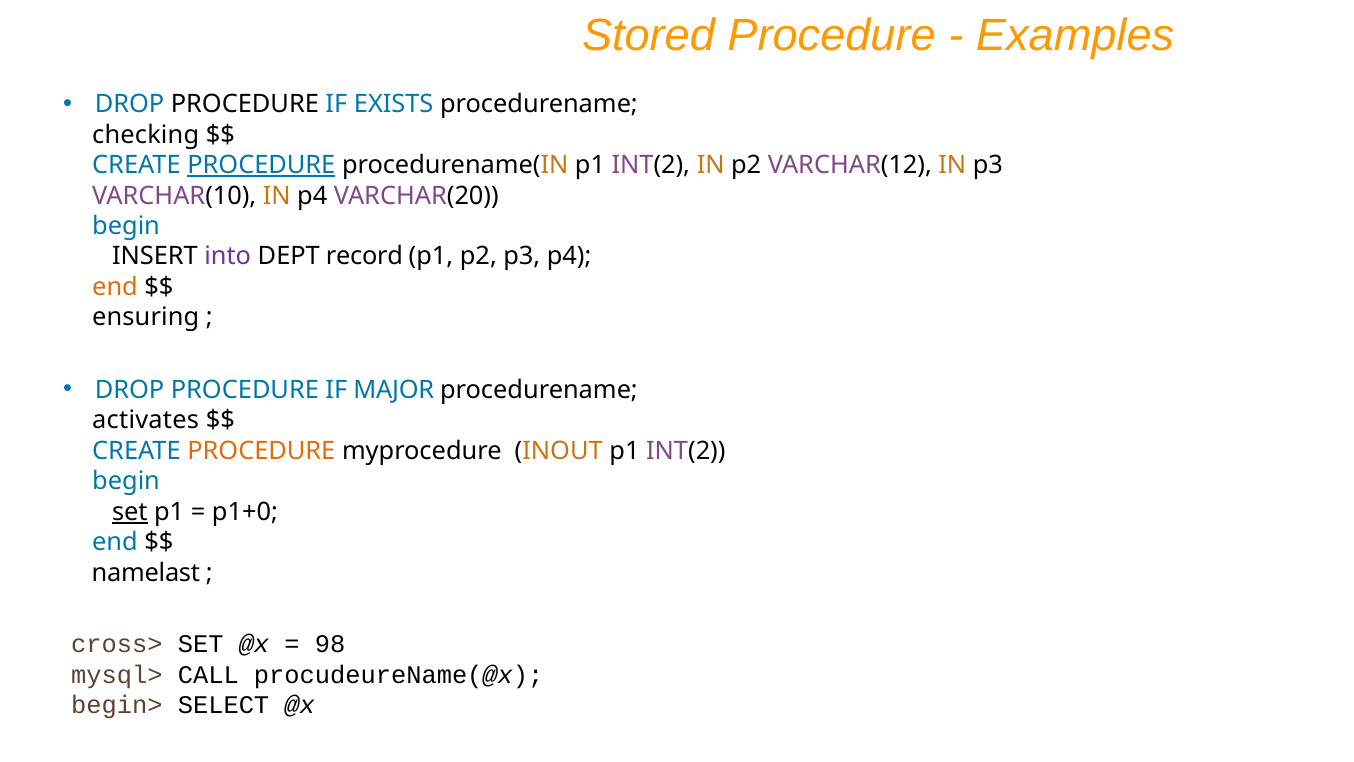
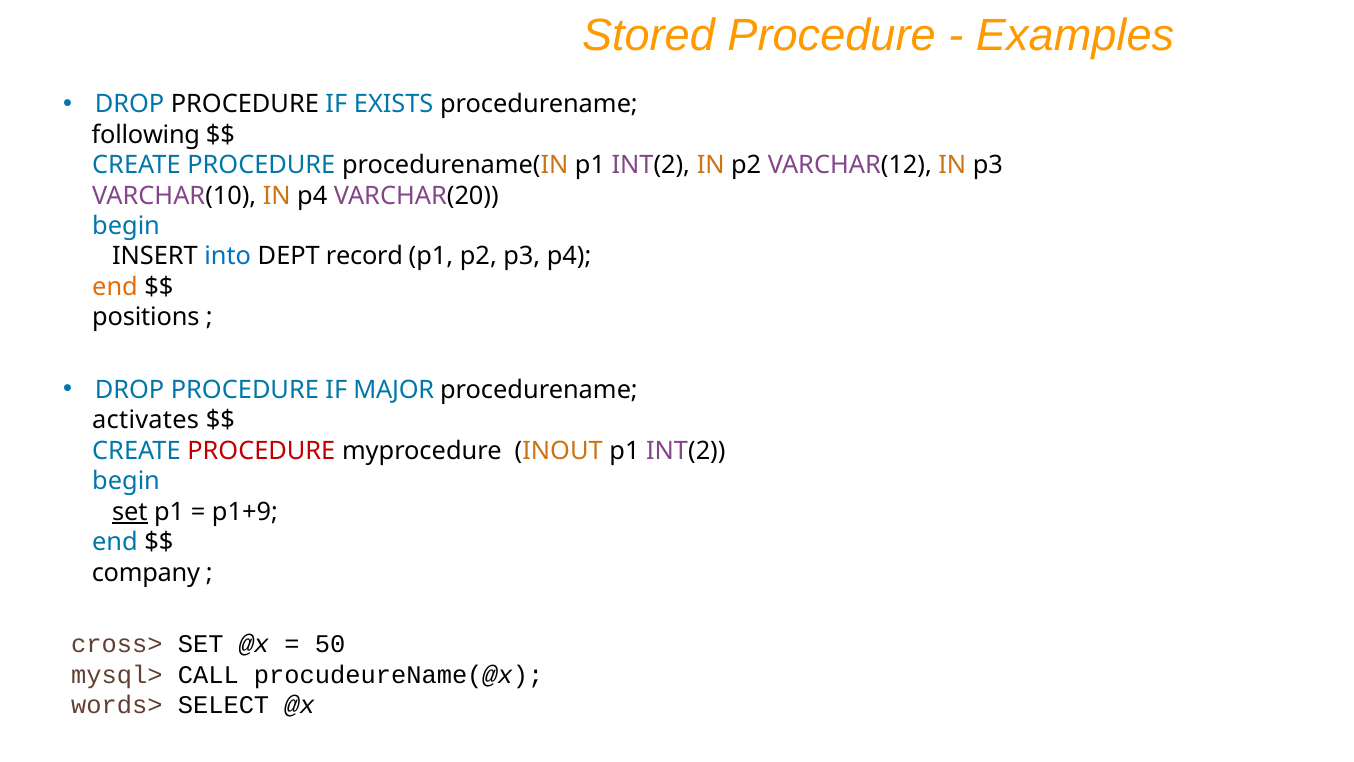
checking: checking -> following (146, 135)
PROCEDURE underline: present -> none (261, 165)
into colour: purple -> blue (228, 256)
ensuring: ensuring -> positions (146, 317)
PROCEDURE colour: orange -> red (261, 451)
p1+0: p1+0 -> p1+9 (245, 512)
namelast: namelast -> company (146, 572)
98: 98 -> 50 (330, 644)
begin>: begin> -> words> (117, 705)
